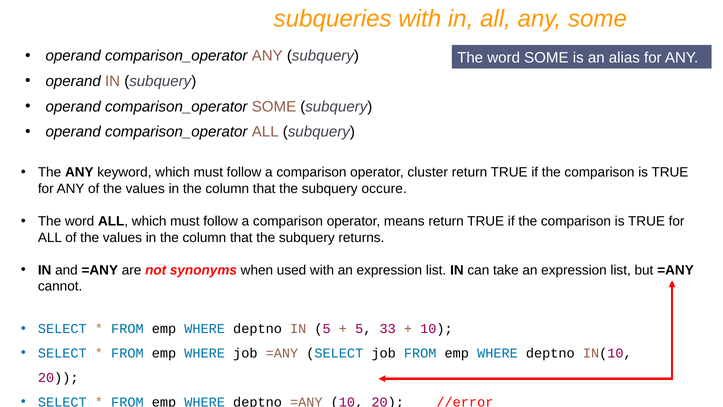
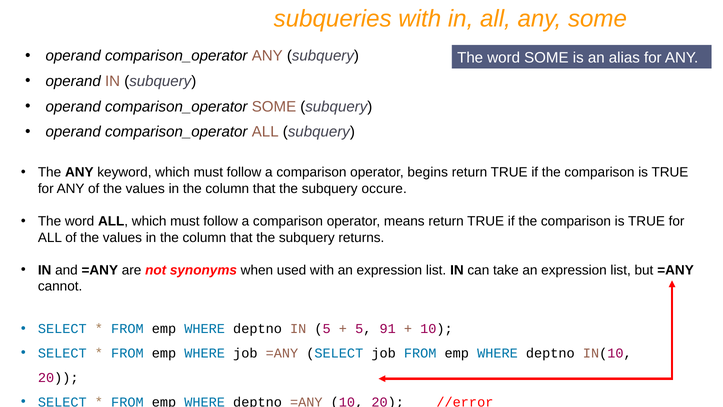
cluster: cluster -> begins (428, 172)
33: 33 -> 91 (388, 329)
